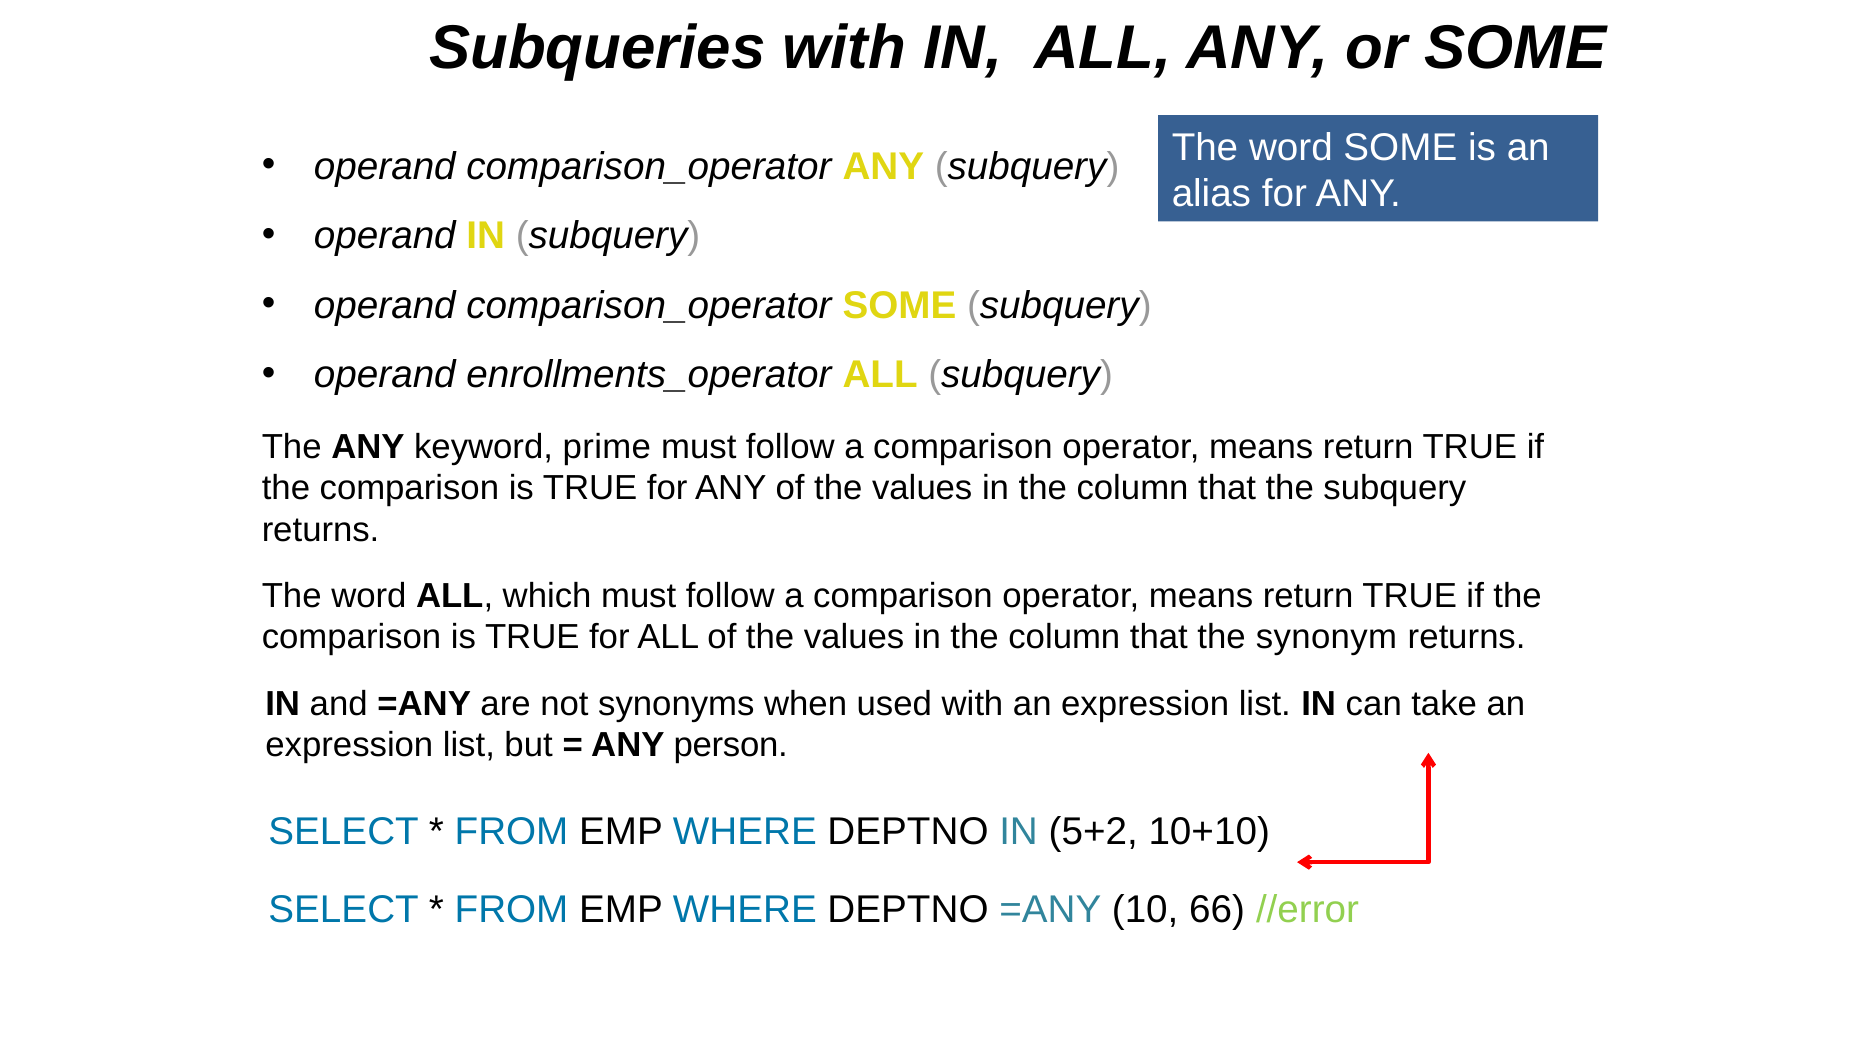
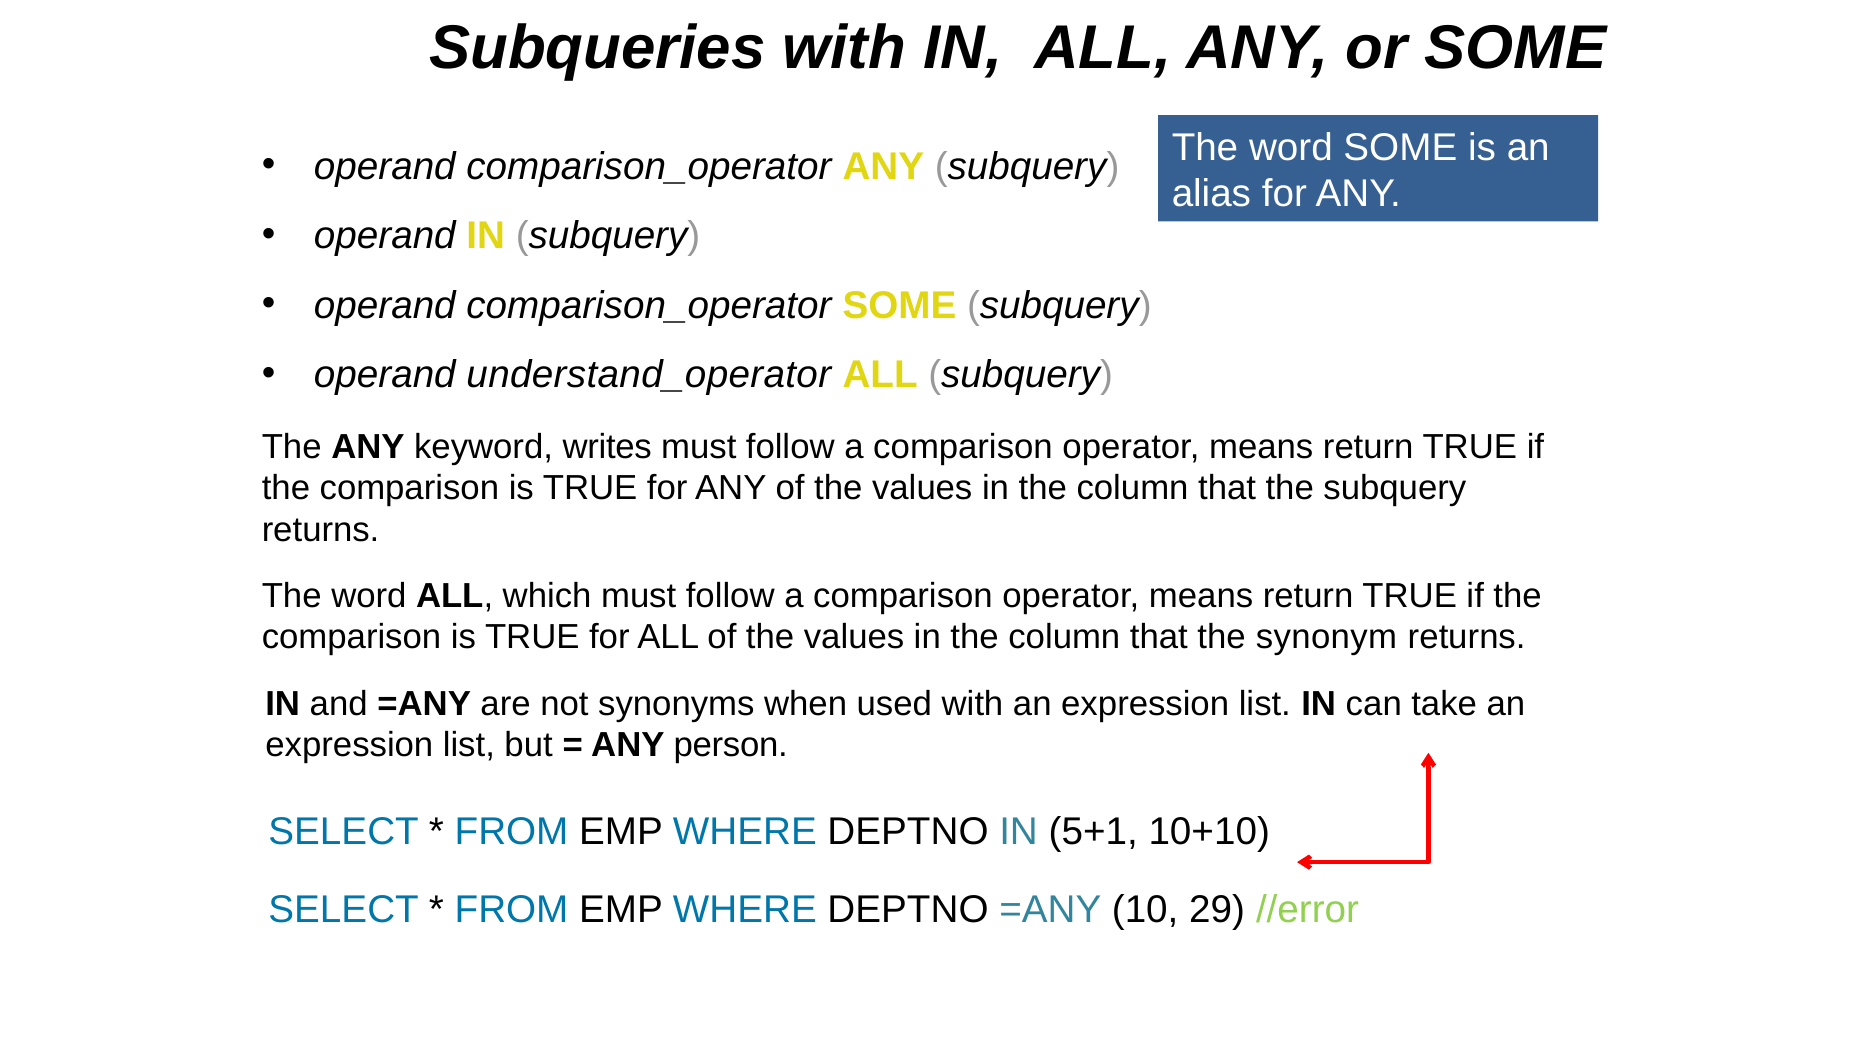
enrollments_operator: enrollments_operator -> understand_operator (649, 375)
prime: prime -> writes (607, 447)
5+2: 5+2 -> 5+1 (1093, 832)
66: 66 -> 29 (1217, 910)
